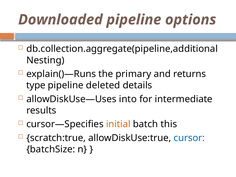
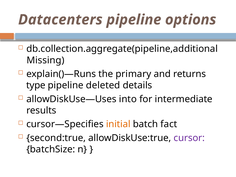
Downloaded: Downloaded -> Datacenters (60, 20)
Nesting: Nesting -> Missing (45, 60)
this: this -> fact (169, 124)
scratch:true: scratch:true -> second:true (56, 138)
cursor colour: blue -> purple (189, 138)
